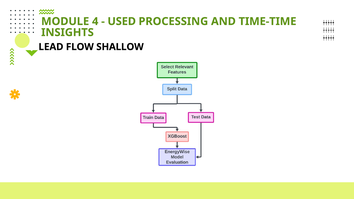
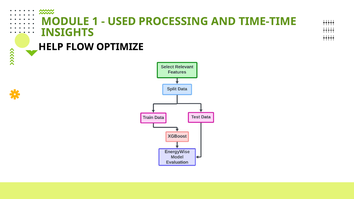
4: 4 -> 1 (95, 21)
LEAD: LEAD -> HELP (51, 47)
SHALLOW: SHALLOW -> OPTIMIZE (120, 47)
